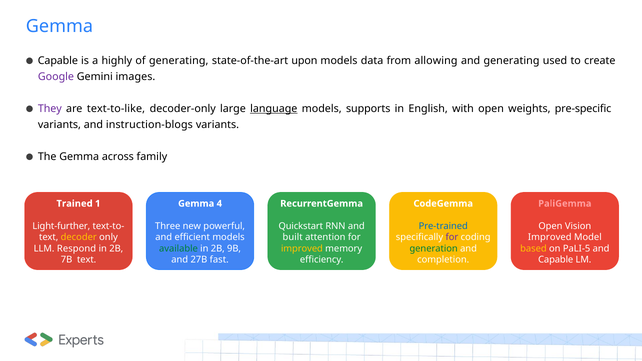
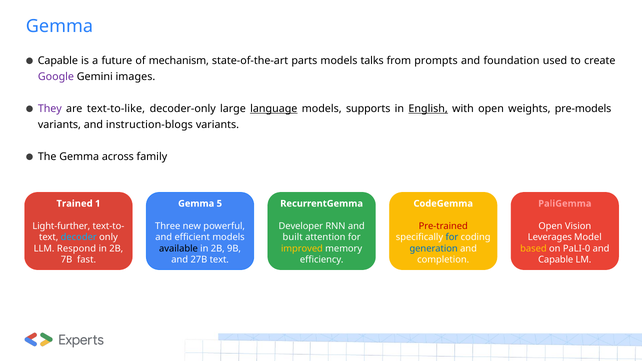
highly: highly -> future (117, 61)
of generating: generating -> mechanism (179, 61)
upon: upon -> parts (304, 61)
data: data -> talks (372, 61)
allowing: allowing -> prompts (436, 61)
and generating: generating -> foundation (512, 61)
English underline: none -> present (428, 109)
pre-specific: pre-specific -> pre-models (583, 109)
4: 4 -> 5 (219, 204)
Quickstart: Quickstart -> Developer (301, 226)
Pre-trained colour: blue -> red (443, 226)
decoder colour: yellow -> light blue (79, 237)
for colour: purple -> blue (452, 237)
Improved: Improved -> Leverages (550, 237)
available colour: green -> black (178, 249)
generation colour: green -> blue (434, 249)
PaLI-5: PaLI-5 -> PaLI-0 (577, 249)
7B text: text -> fast (87, 260)
27B fast: fast -> text (219, 260)
